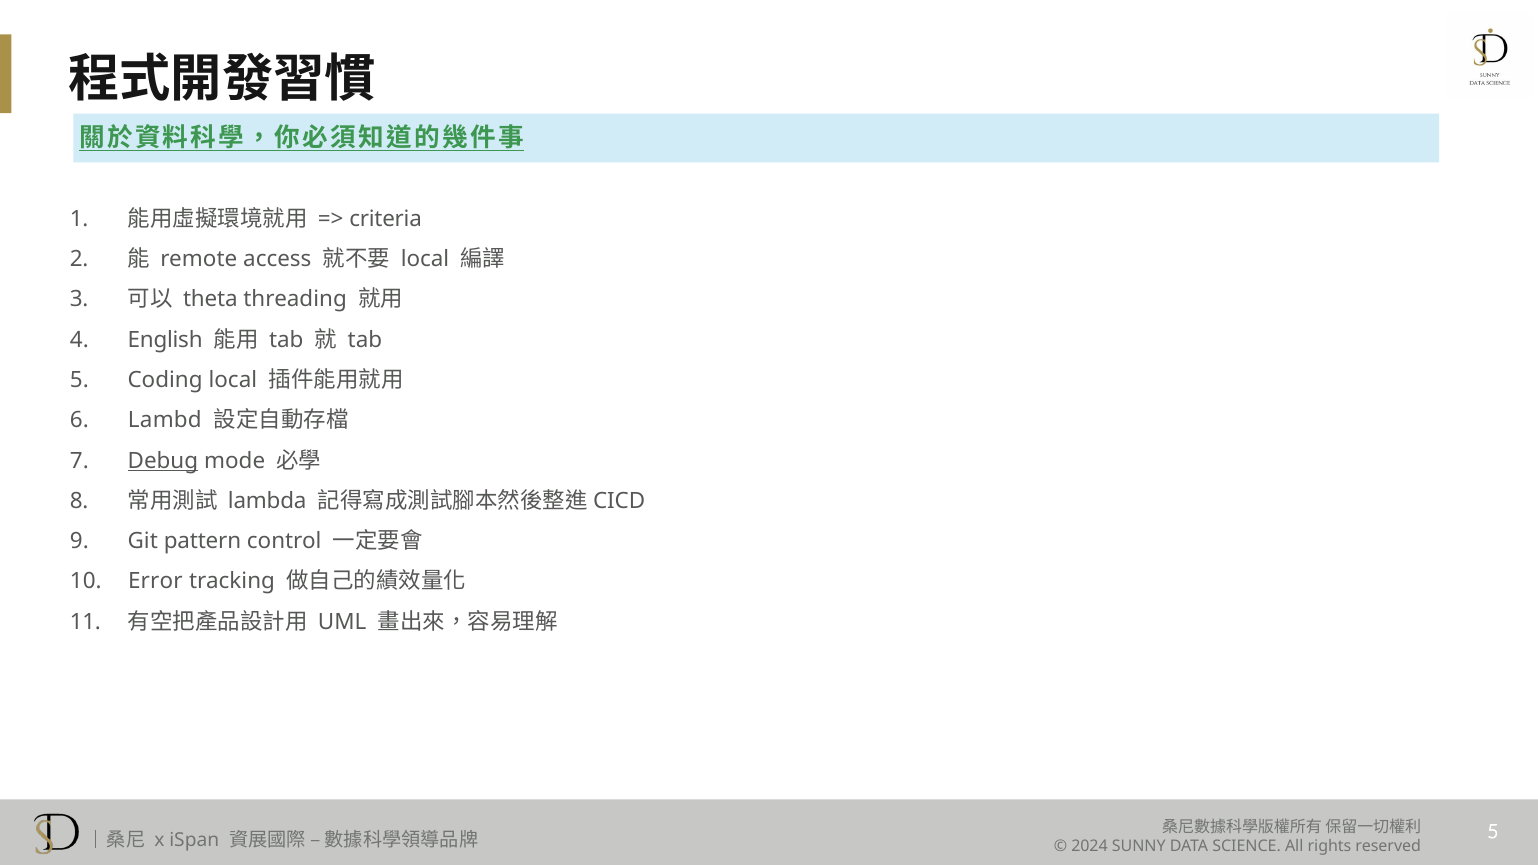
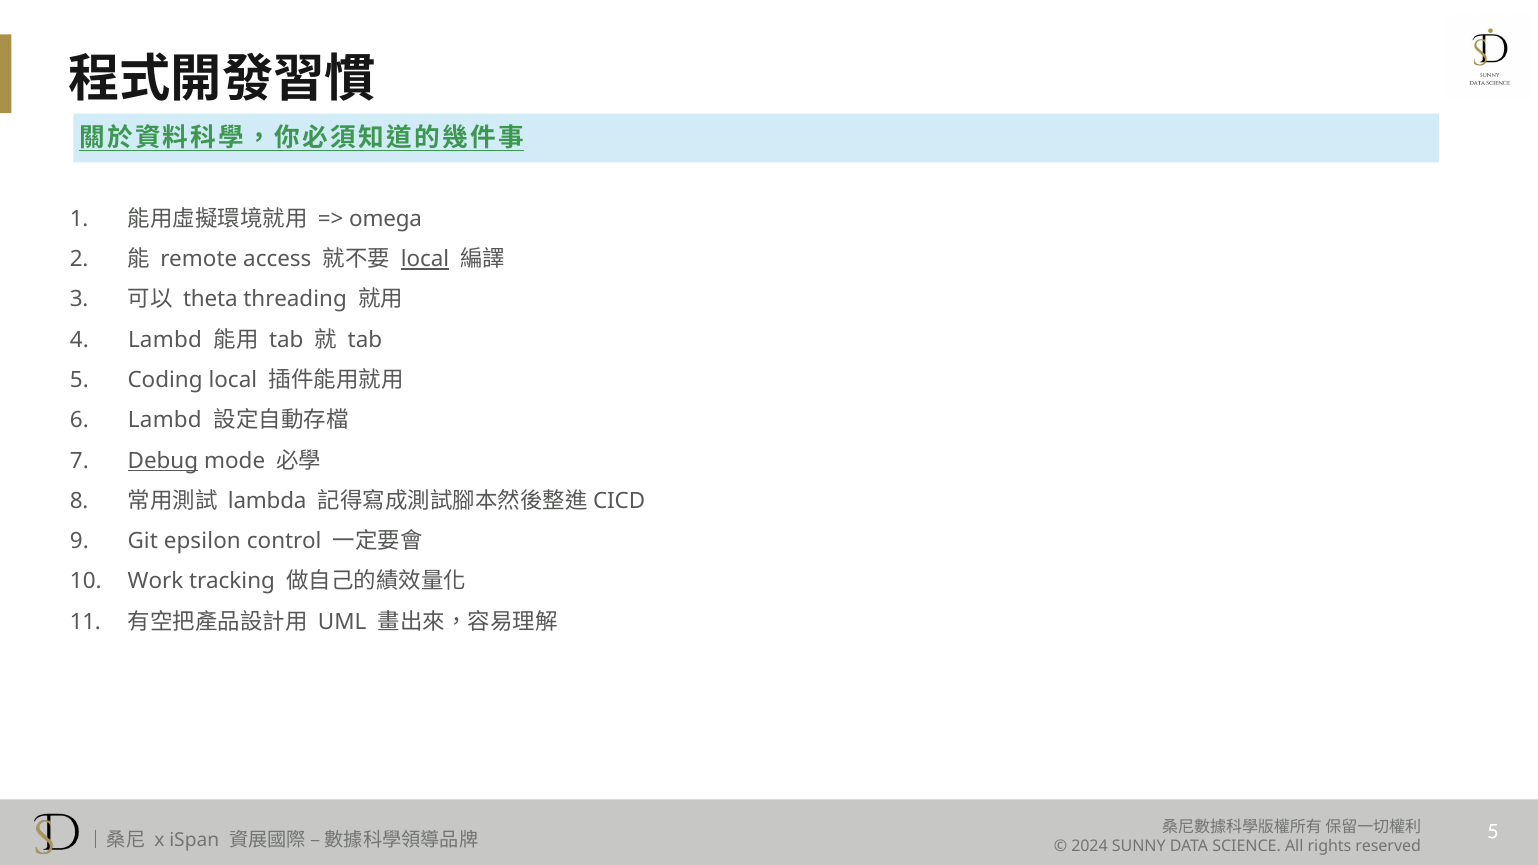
criteria: criteria -> omega (386, 219)
local underline: none -> present (425, 259)
English: English -> Lambd (165, 340)
pattern: pattern -> epsilon (202, 541)
Error: Error -> Work (155, 582)
